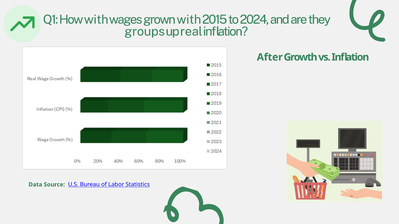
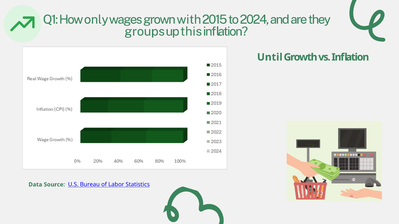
How with: with -> only (96, 20)
real: real -> this (191, 32)
After: After -> Until (270, 57)
